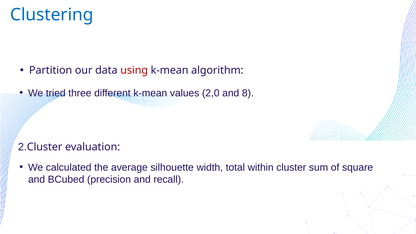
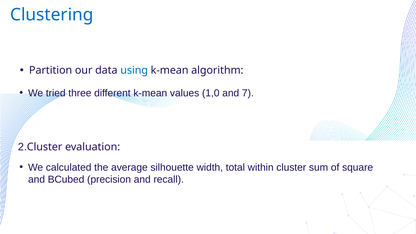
using colour: red -> blue (134, 70)
2,0: 2,0 -> 1,0 (211, 93)
8: 8 -> 7 (248, 93)
